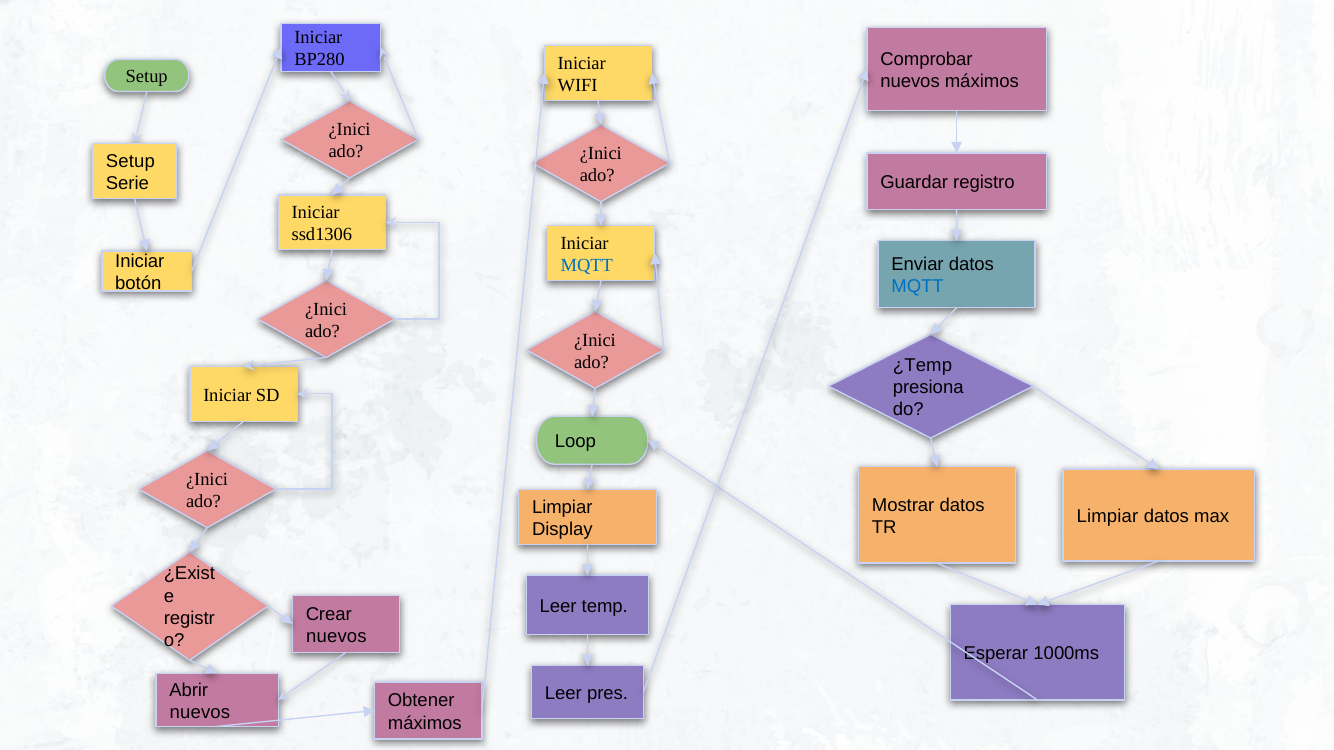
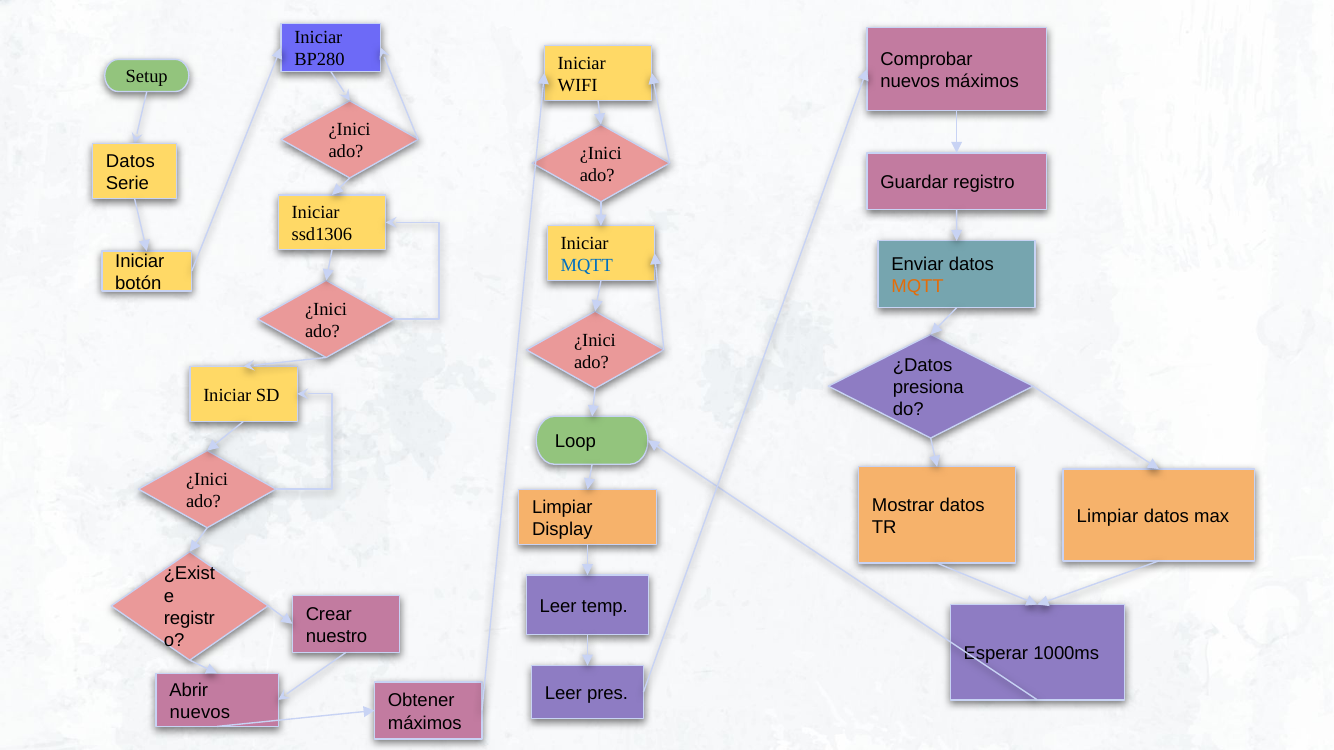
Setup: Setup -> Datos (130, 161)
MQTT colour: blue -> orange (918, 287)
¿Temp: ¿Temp -> ¿Datos (923, 365)
nuevos: nuevos -> nuestro (337, 637)
